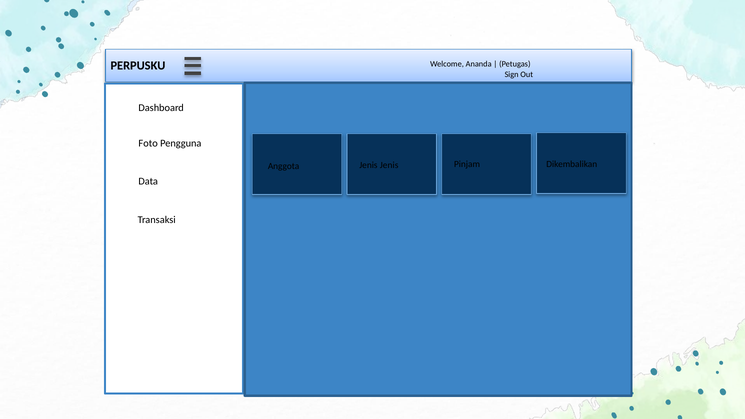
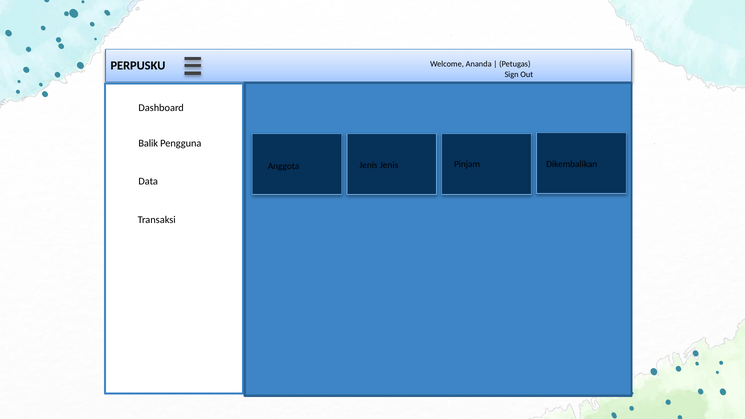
Foto: Foto -> Balik (148, 143)
